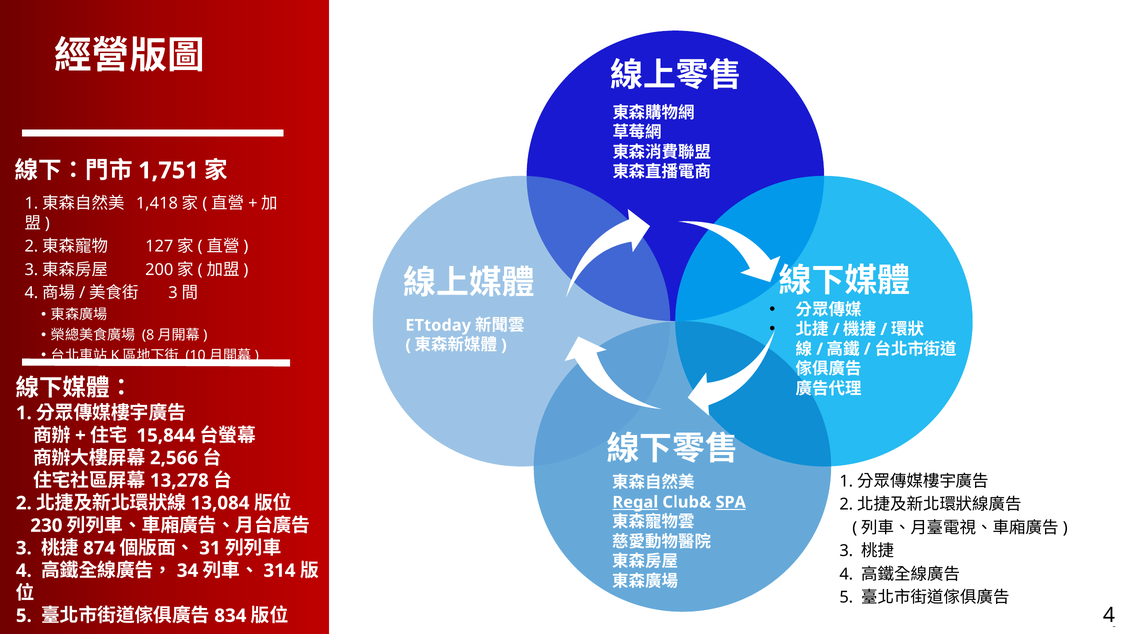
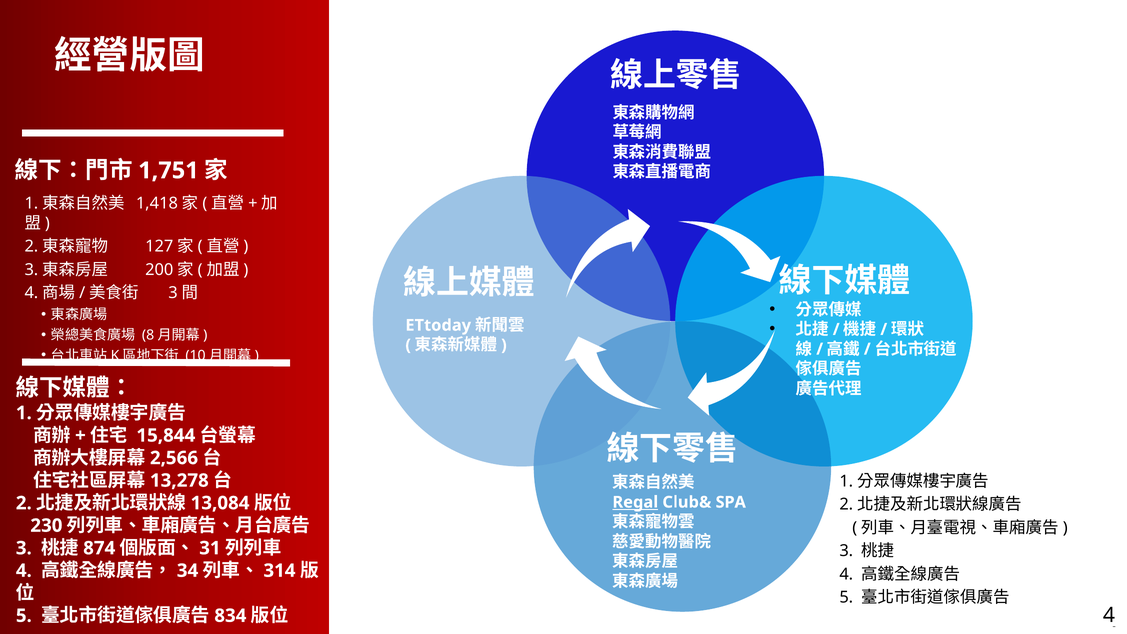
SPA underline: present -> none (731, 502)
